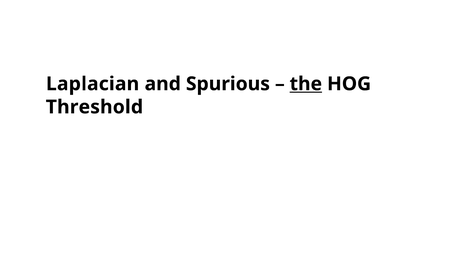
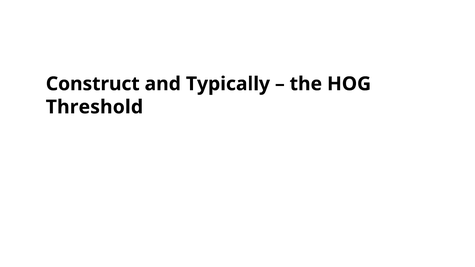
Laplacian: Laplacian -> Construct (93, 84)
Spurious: Spurious -> Typically (228, 84)
the underline: present -> none (306, 84)
